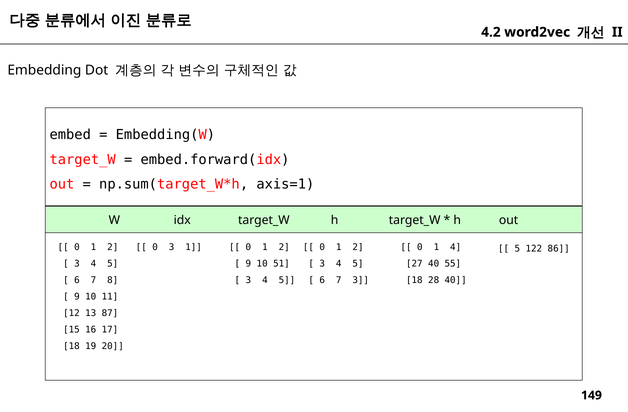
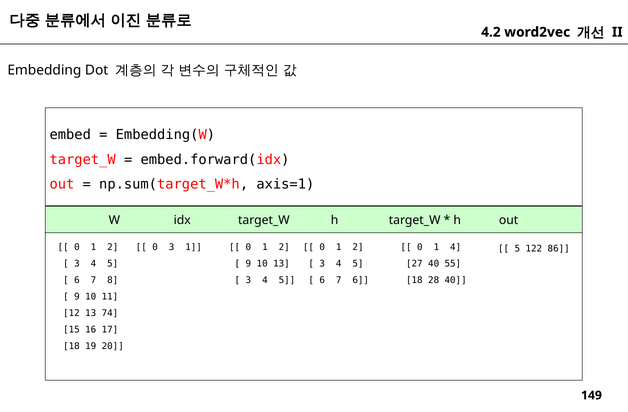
10 51: 51 -> 13 (281, 264)
7 3: 3 -> 6 (361, 281)
87: 87 -> 74 (110, 314)
